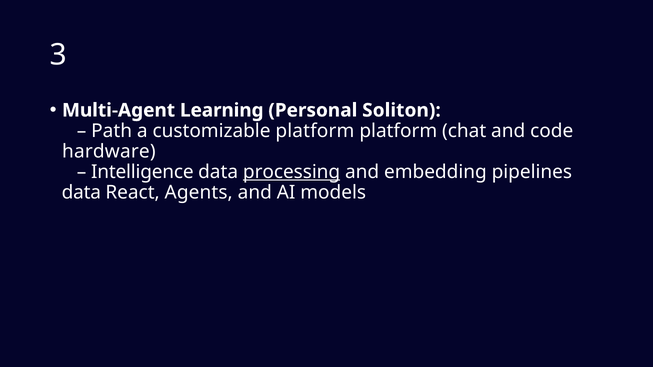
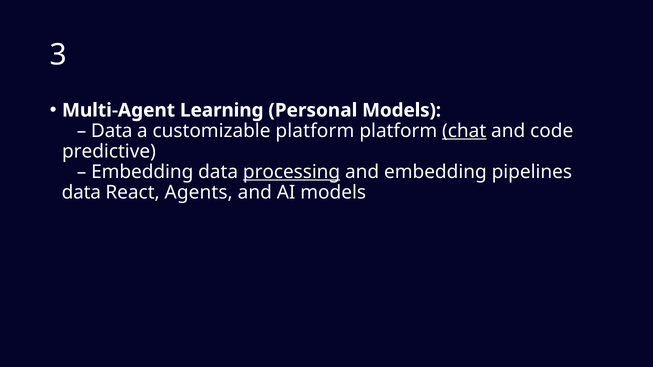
Personal Soliton: Soliton -> Models (402, 110)
Path: Path -> Data (112, 131)
chat underline: none -> present (464, 131)
hardware: hardware -> predictive (109, 152)
Intelligence: Intelligence -> Embedding (142, 172)
